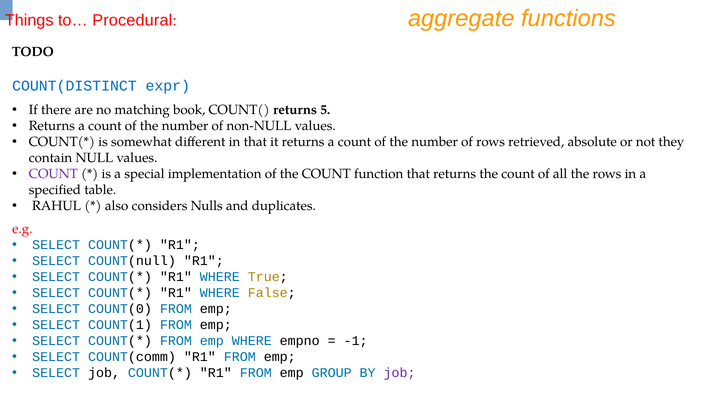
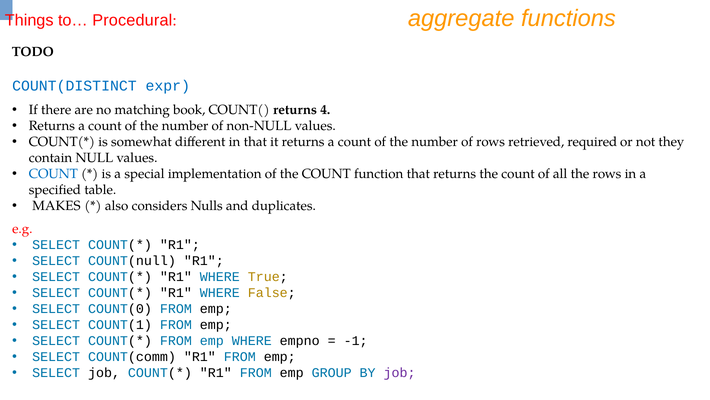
5: 5 -> 4 (325, 110)
absolute: absolute -> required (592, 142)
COUNT colour: purple -> blue (53, 174)
RAHUL: RAHUL -> MAKES (56, 206)
